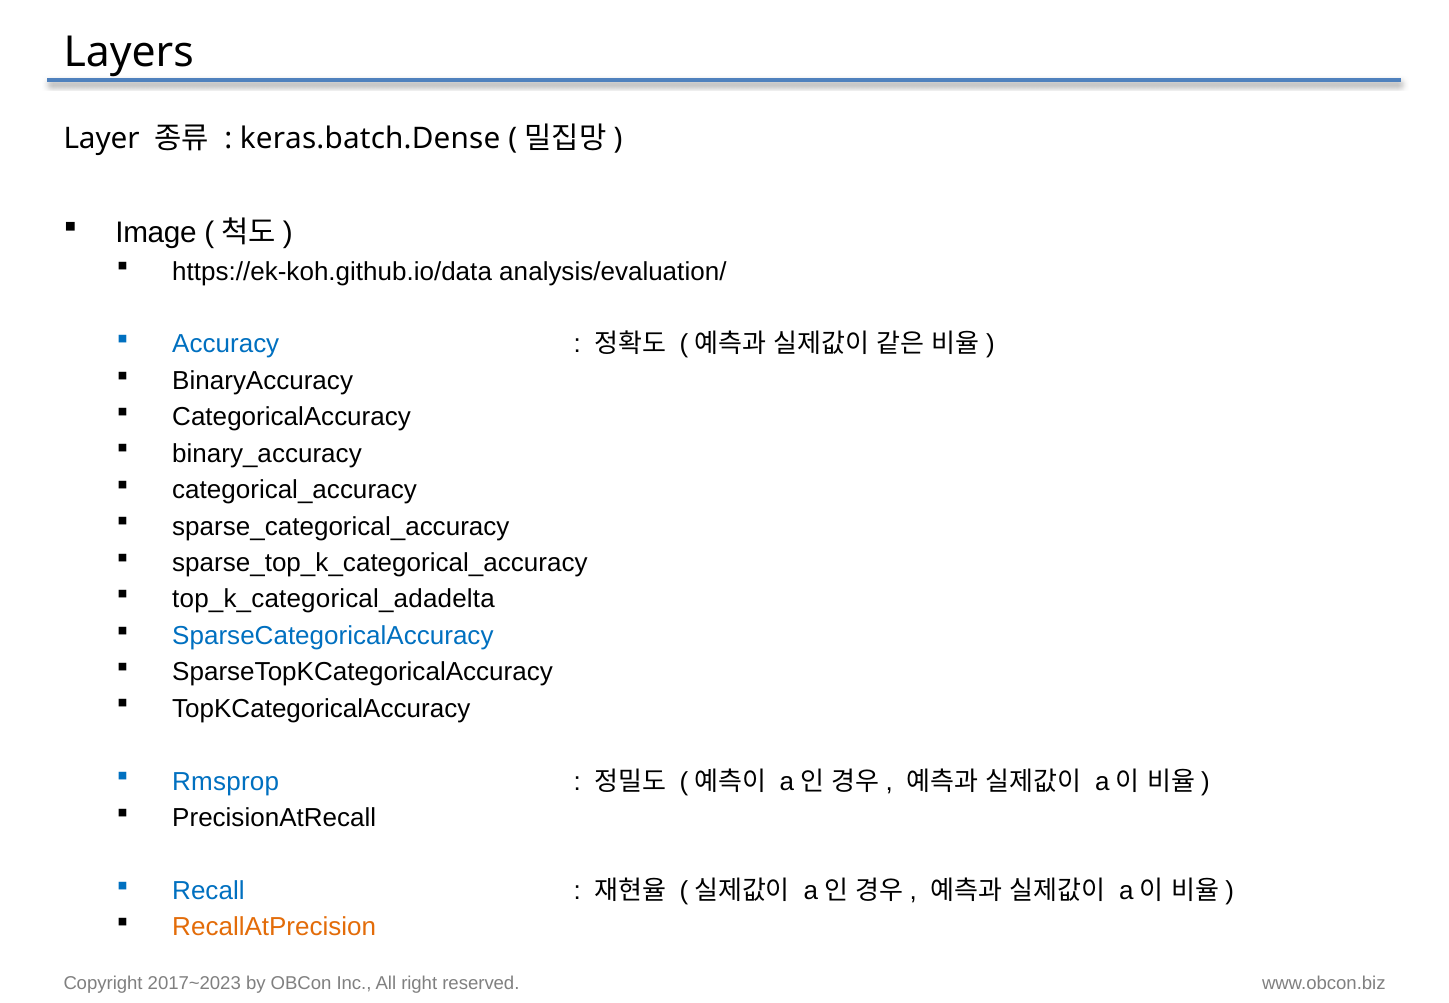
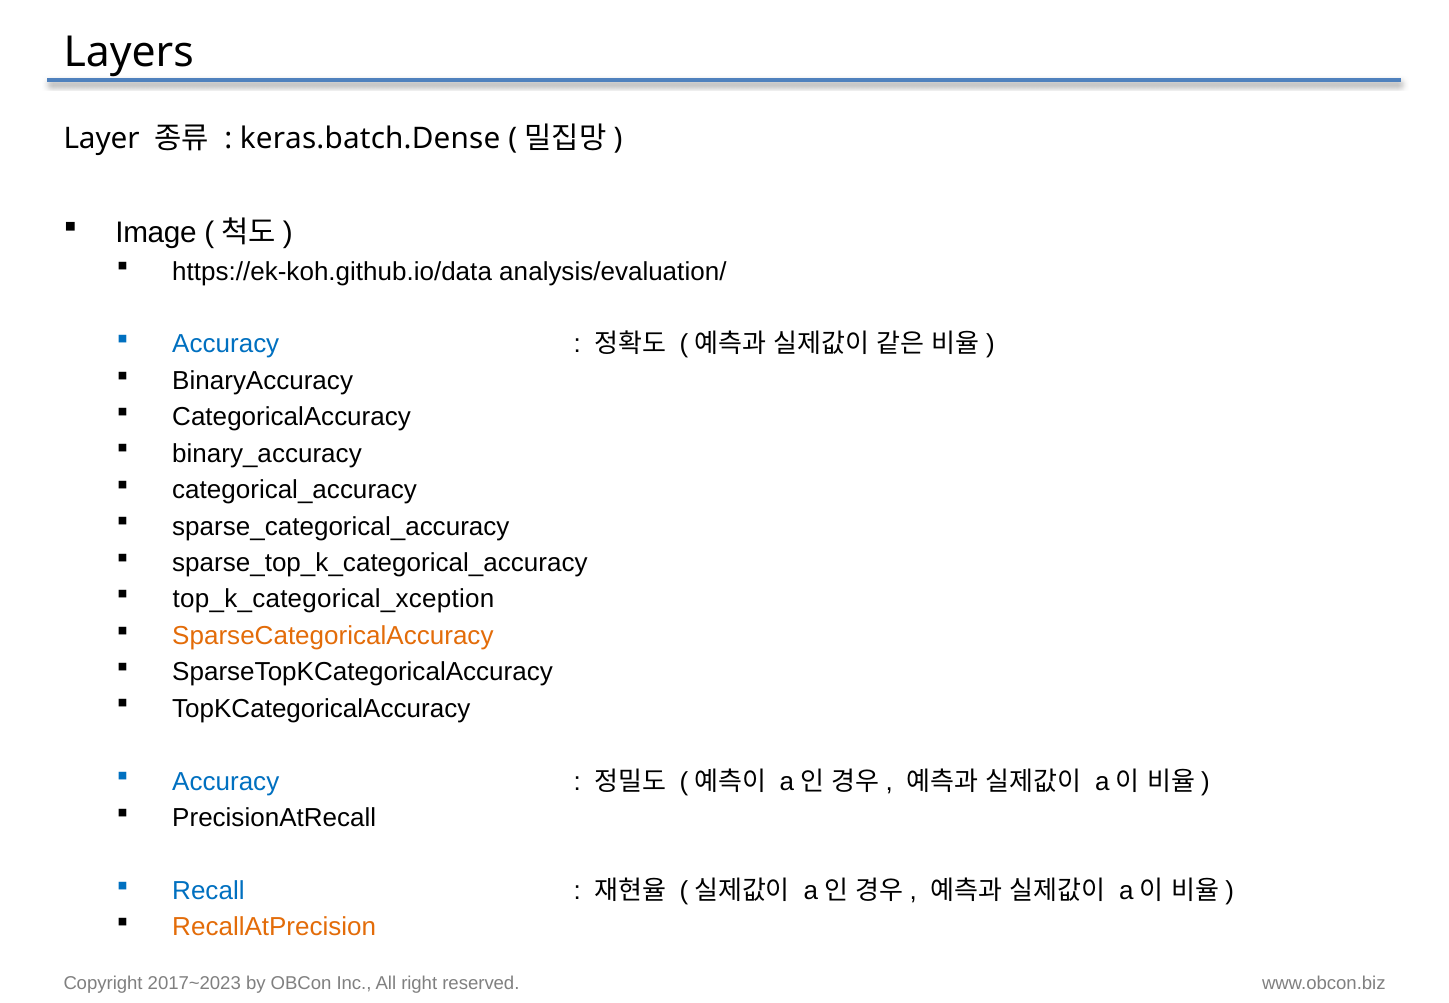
top_k_categorical_adadelta: top_k_categorical_adadelta -> top_k_categorical_xception (333, 599)
SparseCategoricalAccuracy colour: blue -> orange (333, 636)
Rmsprop: Rmsprop -> Accuracy (226, 782)
